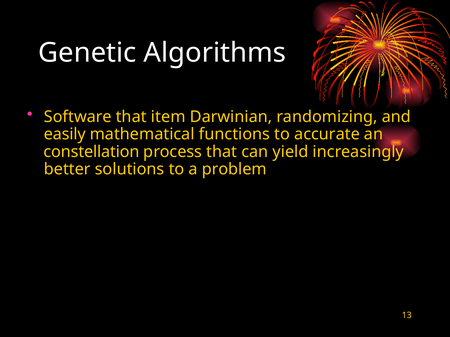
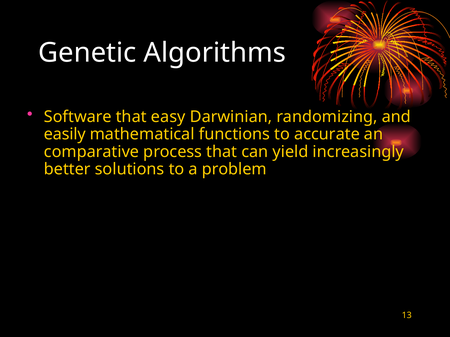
item: item -> easy (168, 117)
constellation: constellation -> comparative (91, 152)
